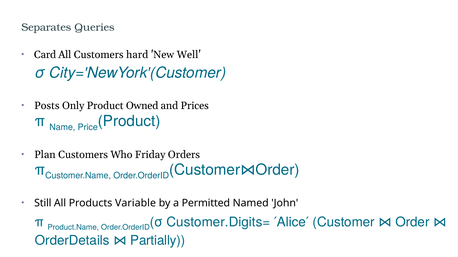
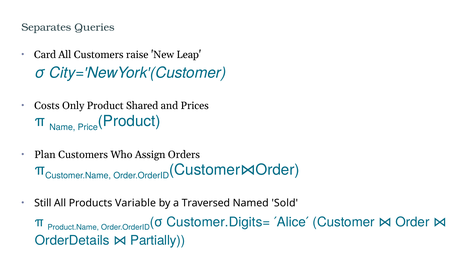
hard: hard -> raise (137, 55)
Well: Well -> Leap (189, 55)
Posts: Posts -> Costs (47, 106)
Owned: Owned -> Shared (142, 106)
Friday: Friday -> Assign (150, 155)
Permitted: Permitted -> Traversed (206, 204)
John: John -> Sold (285, 204)
